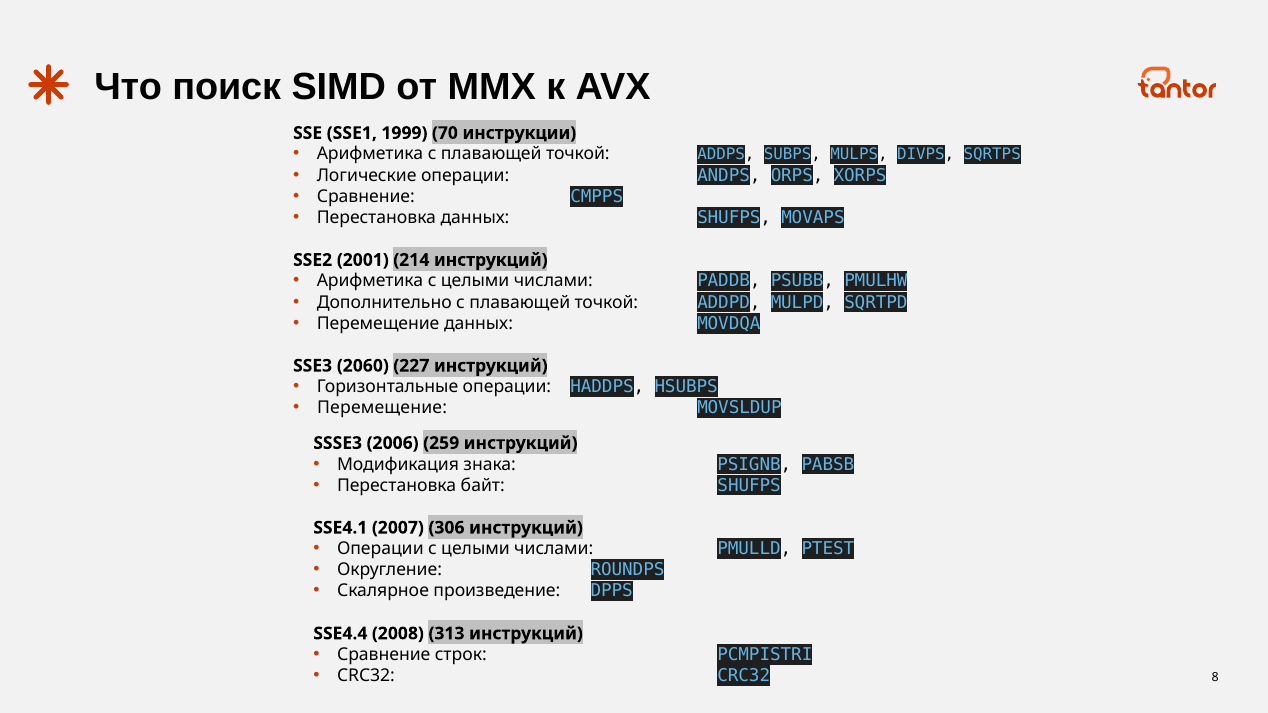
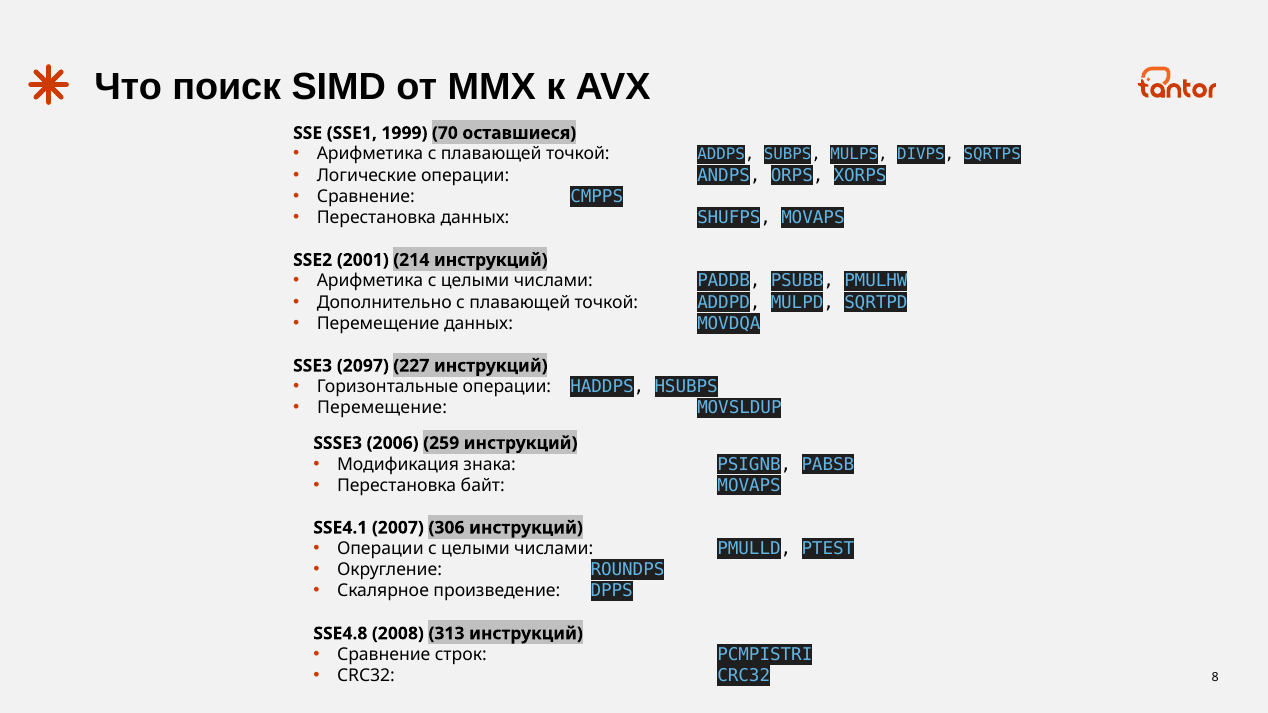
инструкции: инструкции -> оставшиеся (519, 133)
2060: 2060 -> 2097 (363, 366)
байт SHUFPS: SHUFPS -> MOVAPS (749, 486)
SSE4.4: SSE4.4 -> SSE4.8 (340, 634)
